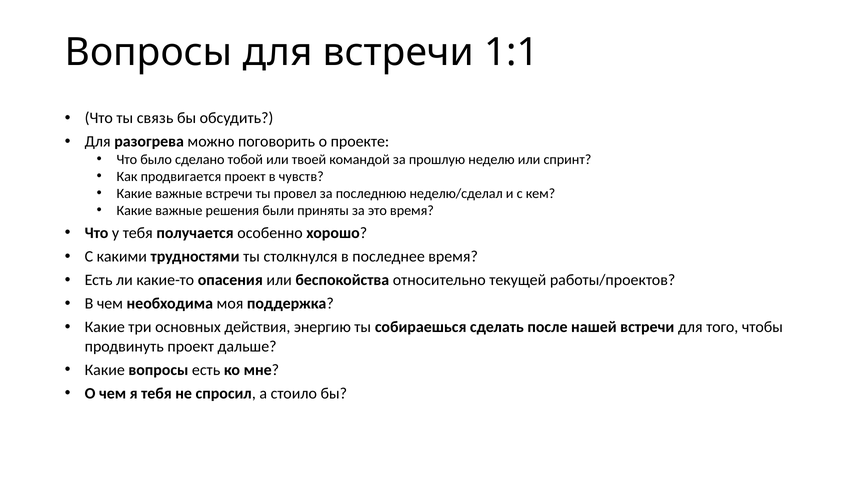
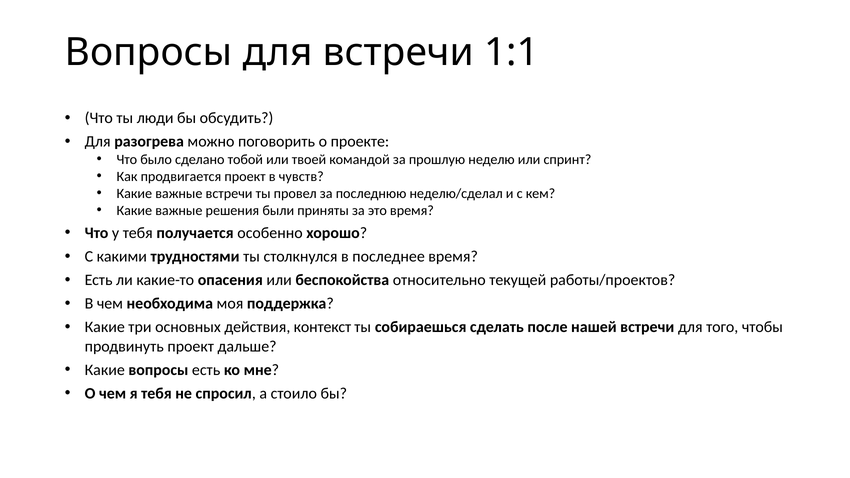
связь: связь -> люди (155, 118)
энергию: энергию -> контекст (322, 327)
